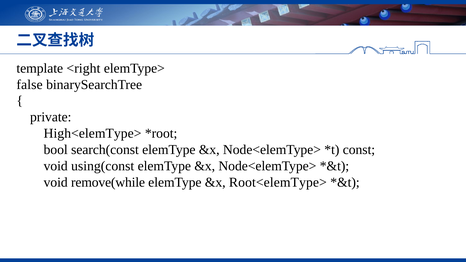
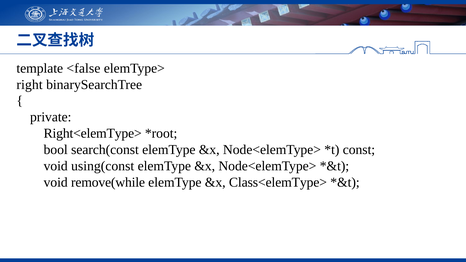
<right: <right -> <false (83, 68)
false: false -> right (30, 85)
High<elemType>: High<elemType> -> Right<elemType> (93, 134)
Root<elemType>: Root<elemType> -> Class<elemType> (278, 182)
